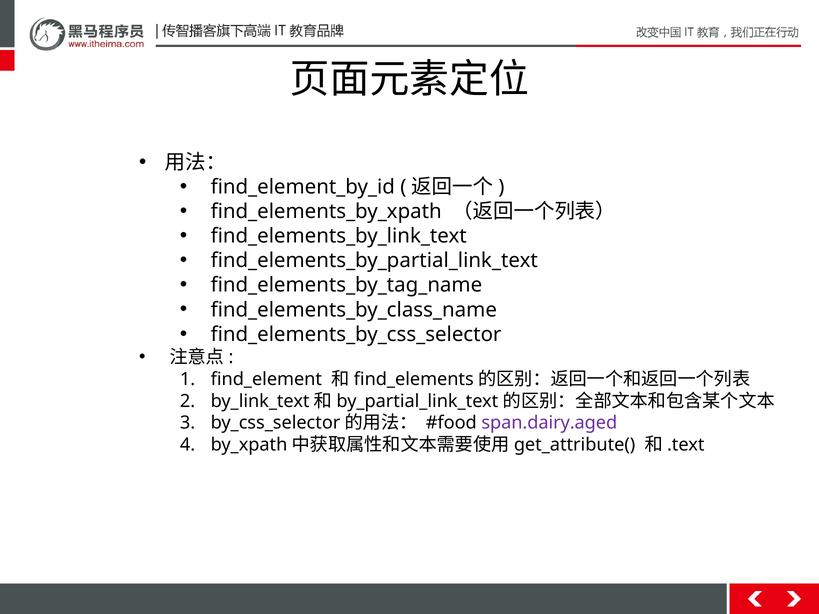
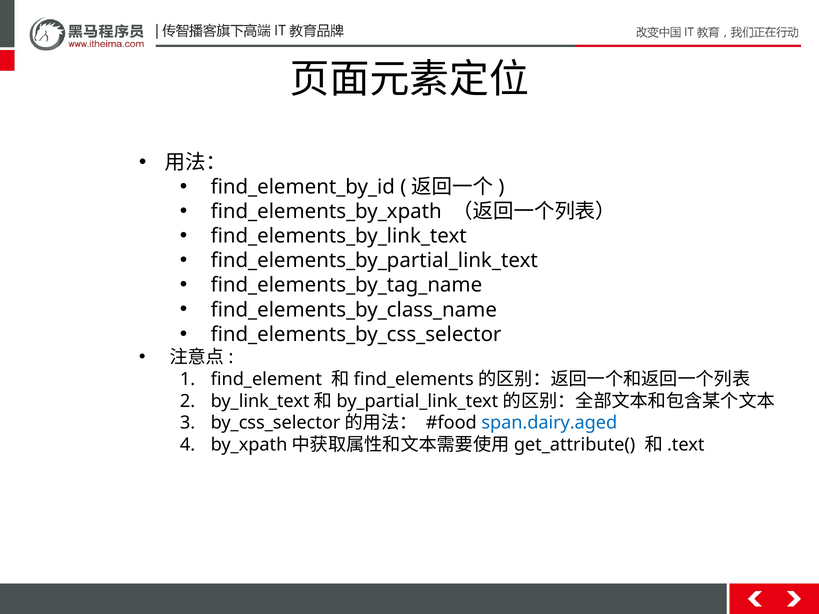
span.dairy.aged colour: purple -> blue (549, 423)
